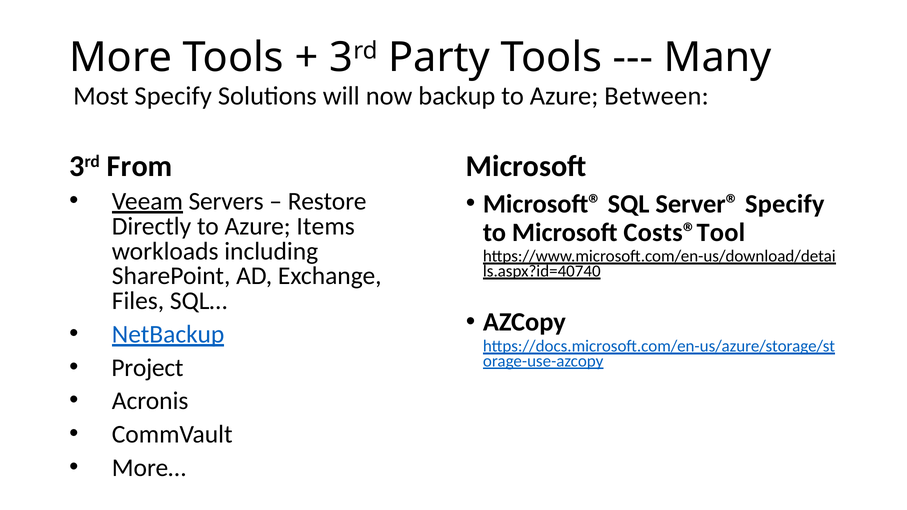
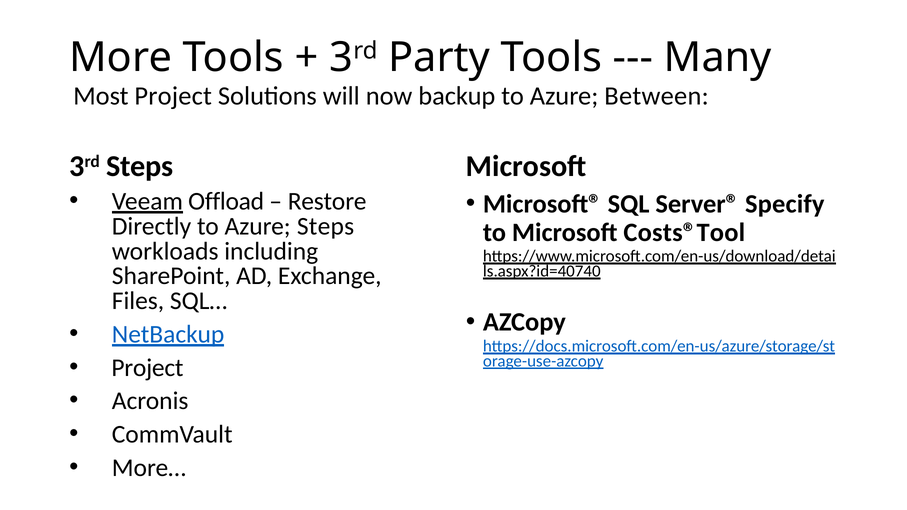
Most Specify: Specify -> Project (173, 96)
3rd From: From -> Steps (140, 166)
Servers: Servers -> Offload (226, 201)
Azure Items: Items -> Steps (326, 226)
